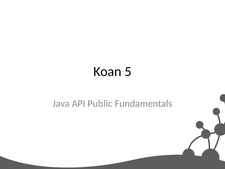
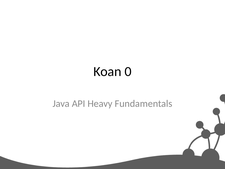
5: 5 -> 0 (128, 71)
Public: Public -> Heavy (100, 103)
